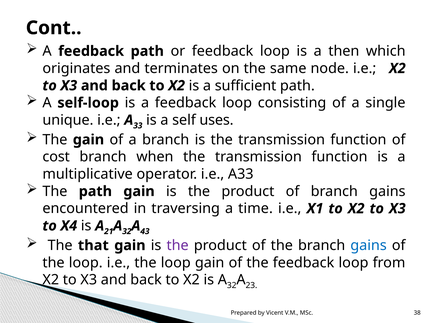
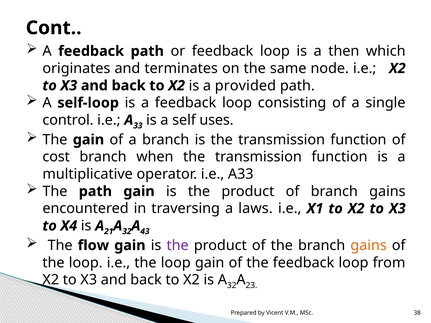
sufficient: sufficient -> provided (245, 86)
unique: unique -> control (68, 120)
time: time -> laws (256, 209)
that: that -> flow (93, 246)
gains colour: blue -> orange (369, 246)
